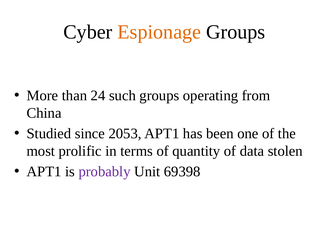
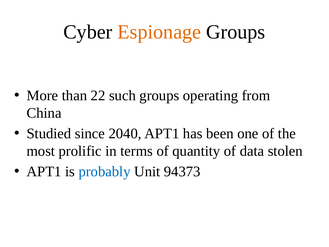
24: 24 -> 22 (98, 95)
2053: 2053 -> 2040 (125, 133)
probably colour: purple -> blue (105, 171)
69398: 69398 -> 94373 (182, 171)
